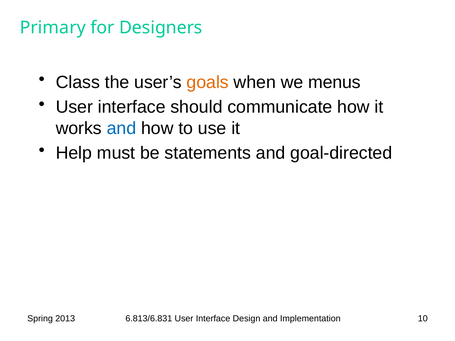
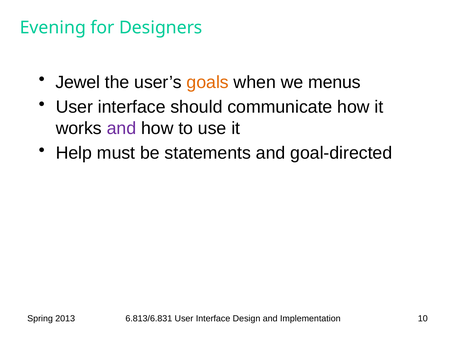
Primary: Primary -> Evening (53, 28)
Class: Class -> Jewel (78, 82)
and colour: blue -> purple (121, 128)
